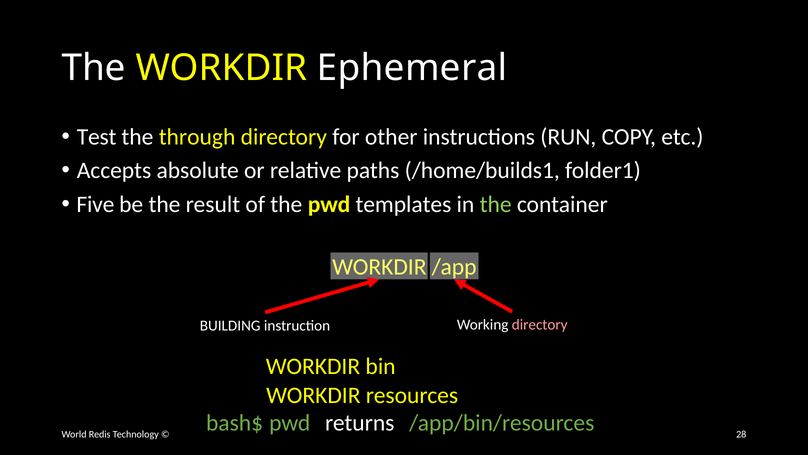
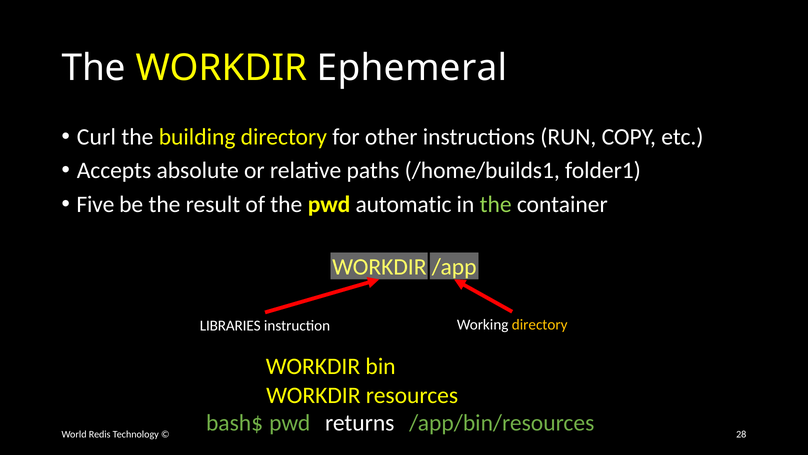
Test: Test -> Curl (96, 137)
through: through -> building (197, 137)
templates: templates -> automatic (403, 204)
BUILDING: BUILDING -> LIBRARIES (230, 325)
directory colour: pink -> yellow (540, 324)
